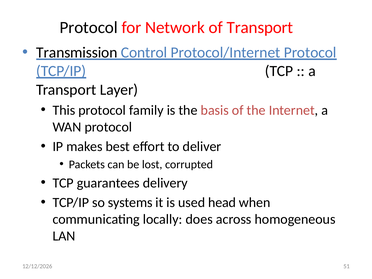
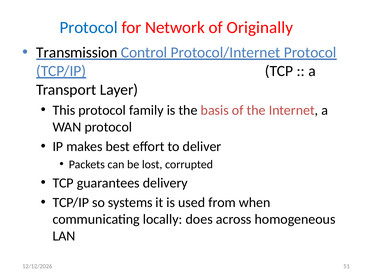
Protocol colour: black -> blue (89, 27)
of Transport: Transport -> Originally (260, 27)
head: head -> from (222, 203)
